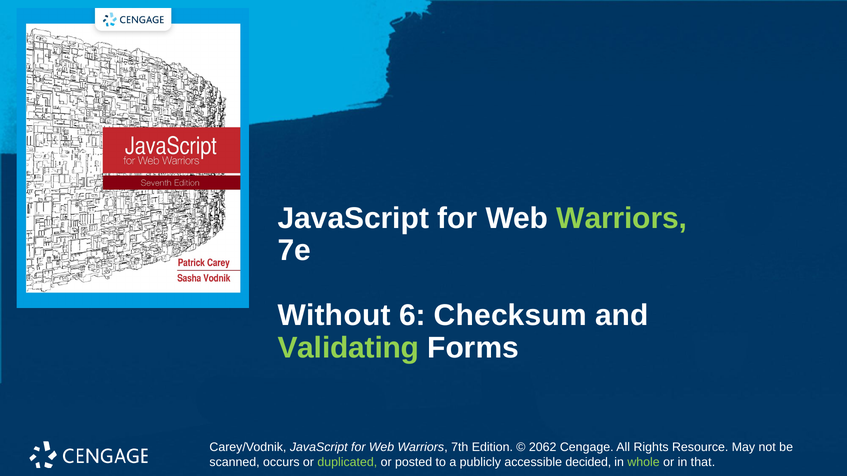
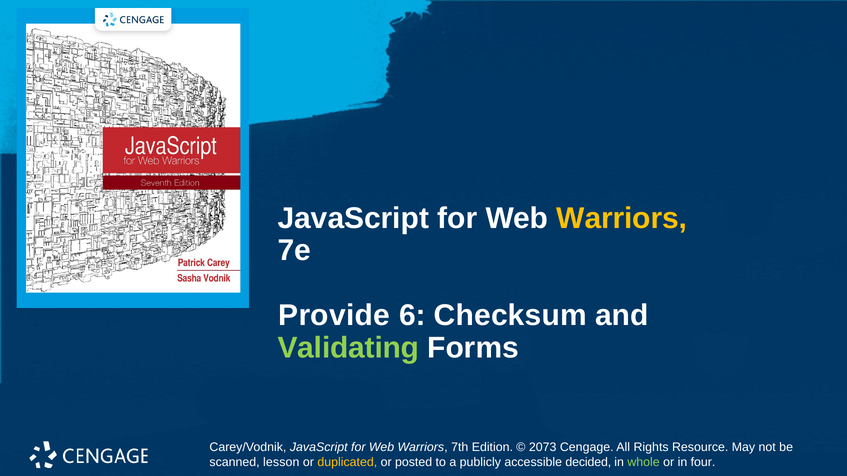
Warriors colour: light green -> yellow (622, 218)
Without: Without -> Provide (334, 316)
2062: 2062 -> 2073 (543, 448)
occurs: occurs -> lesson (281, 463)
duplicated colour: light green -> yellow (347, 463)
that: that -> four (703, 463)
